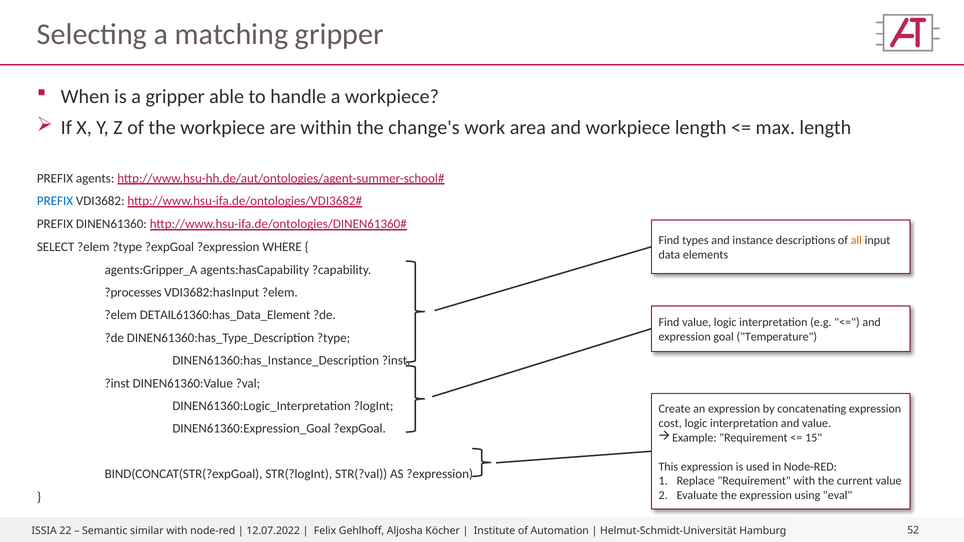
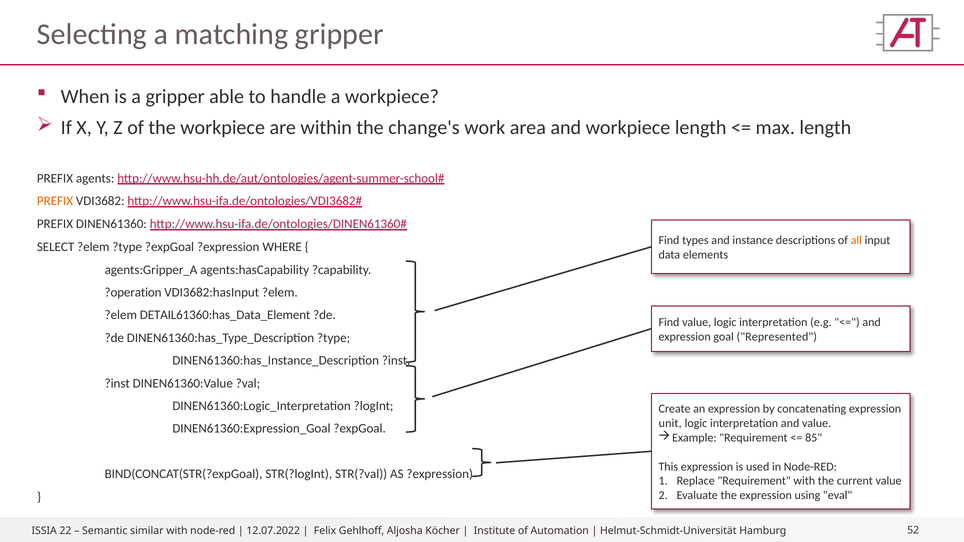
PREFIX colour: blue -> orange (55, 201)
?processes: ?processes -> ?operation (133, 293)
Temperature: Temperature -> Represented (777, 337)
cost: cost -> unit (670, 423)
15: 15 -> 85 (814, 438)
